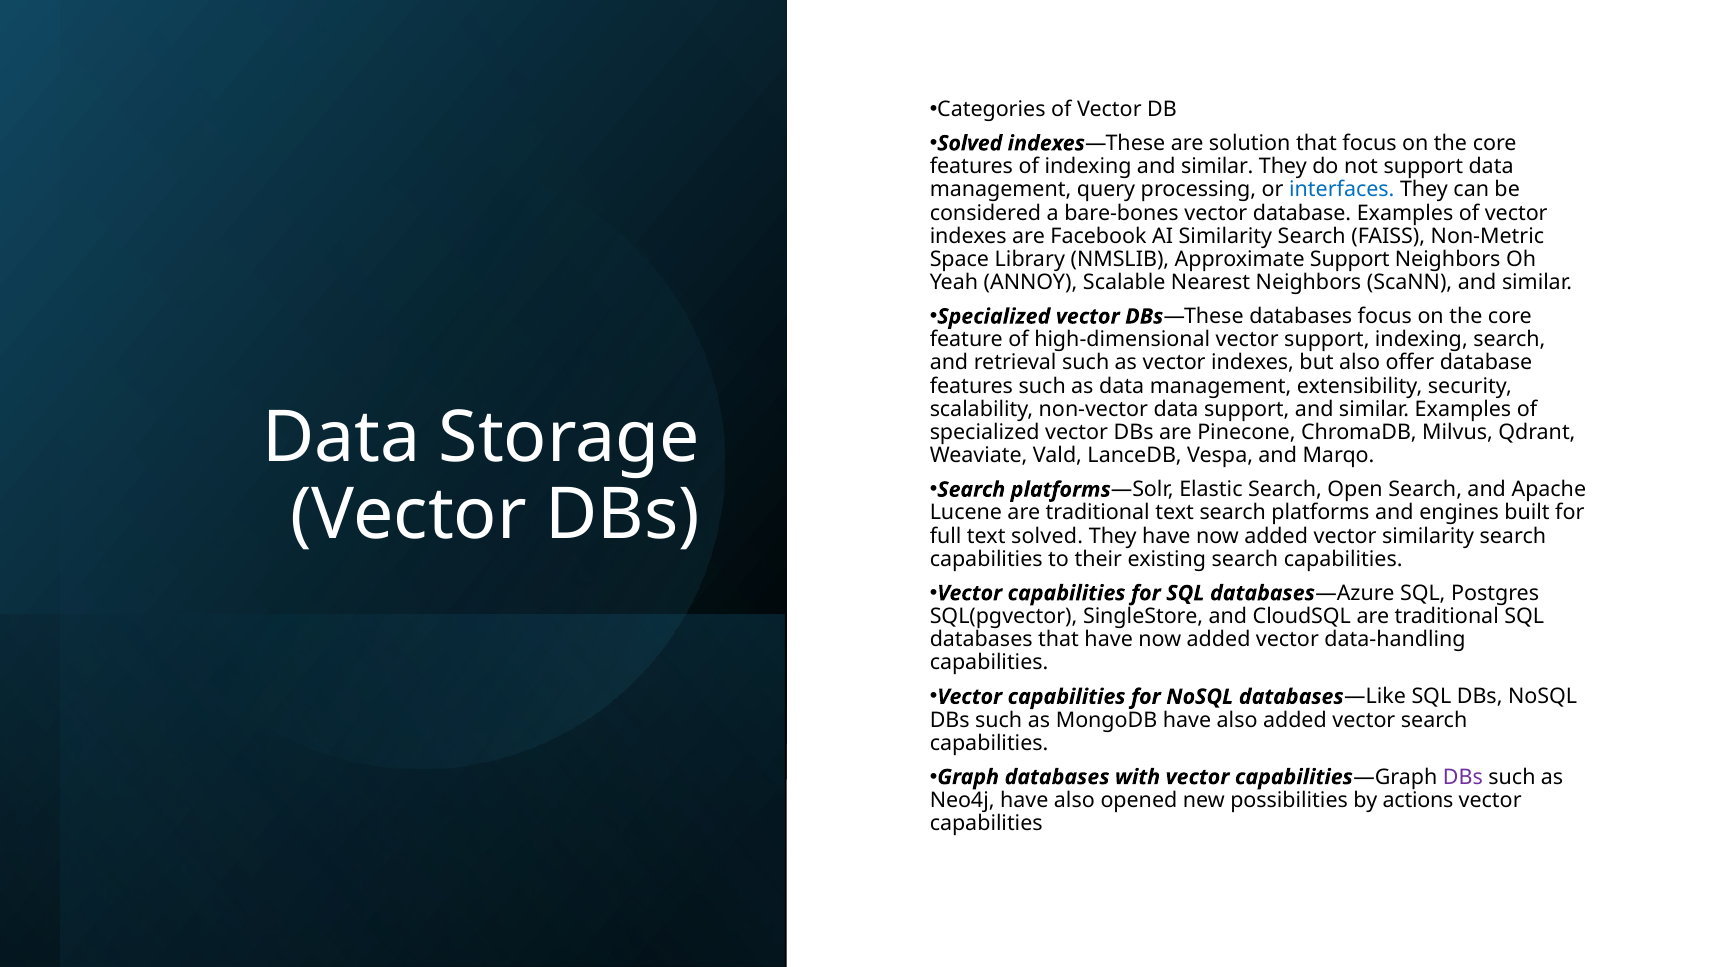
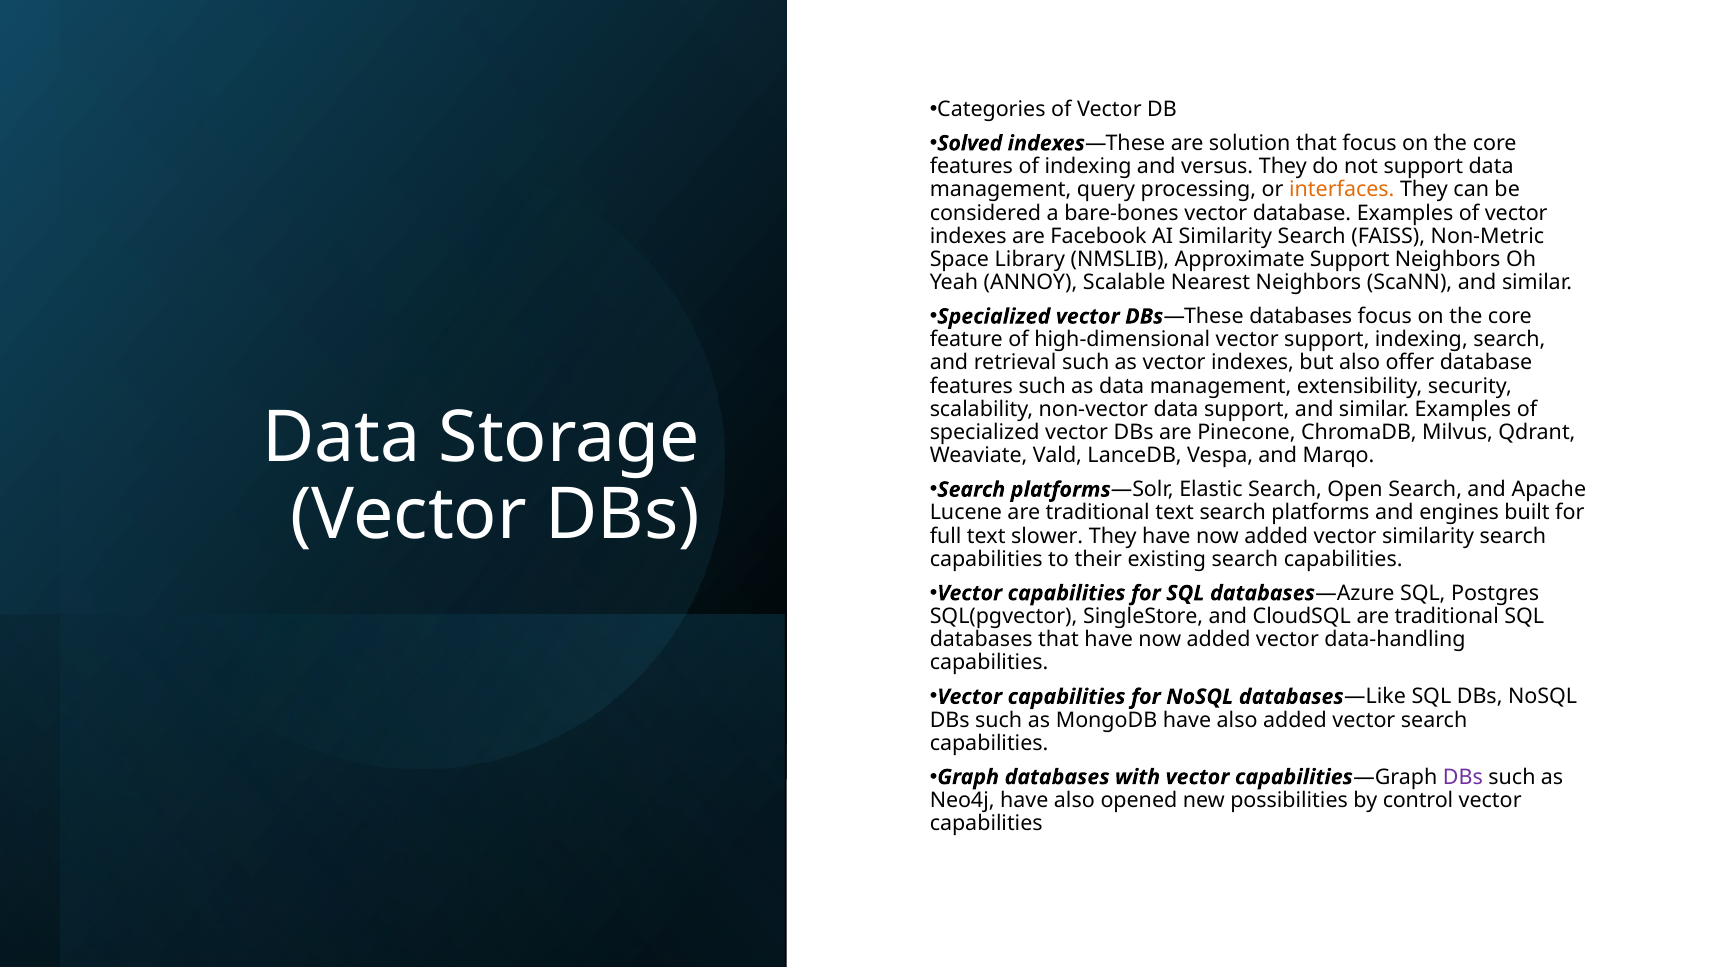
indexing and similar: similar -> versus (1217, 167)
interfaces colour: blue -> orange (1342, 190)
text solved: solved -> slower (1047, 536)
actions: actions -> control (1418, 800)
